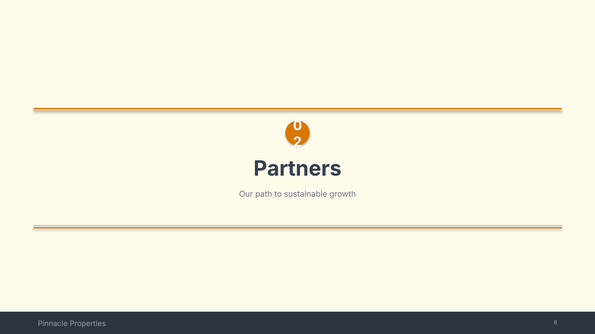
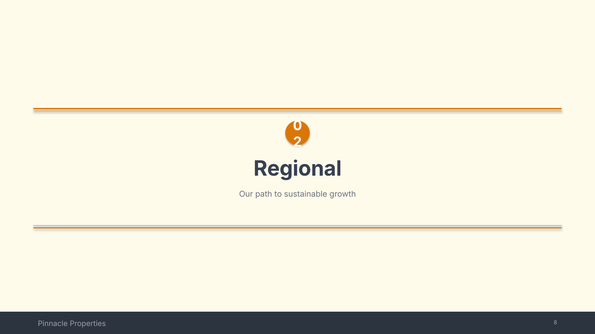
Partners: Partners -> Regional (298, 169)
